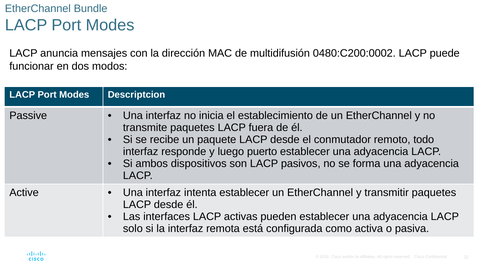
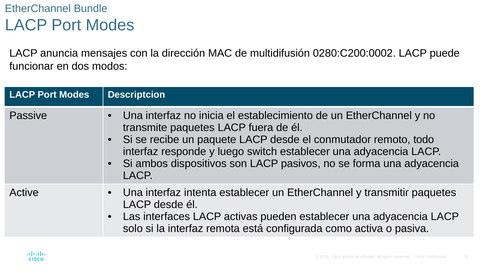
0480:C200:0002: 0480:C200:0002 -> 0280:C200:0002 (354, 53)
puerto: puerto -> switch (262, 152)
